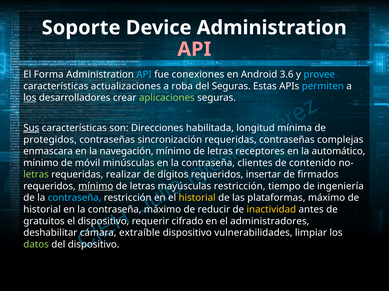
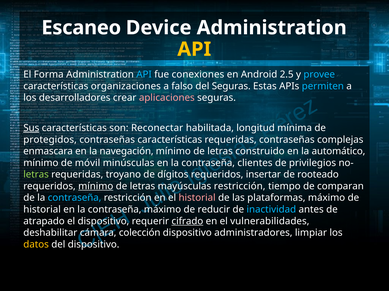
Soporte: Soporte -> Escaneo (81, 28)
API colour: pink -> yellow (194, 49)
3.6: 3.6 -> 2.5 (287, 75)
actualizaciones: actualizaciones -> organizaciones (126, 86)
roba: roba -> falso (182, 86)
los underline: present -> none (30, 98)
aplicaciones colour: light green -> pink (167, 98)
Direcciones: Direcciones -> Reconectar (157, 128)
contraseñas sincronización: sincronización -> características (170, 140)
receptores: receptores -> construido (260, 152)
contenido: contenido -> privilegios (313, 163)
realizar: realizar -> troyano (123, 175)
firmados: firmados -> rooteado (318, 175)
ingeniería: ingeniería -> comparan (340, 187)
historial colour: yellow -> pink (197, 198)
inactividad colour: yellow -> light blue (271, 210)
gratuitos: gratuitos -> atrapado (44, 222)
cifrado underline: none -> present (187, 222)
administradores: administradores -> vulnerabilidades (270, 222)
extraíble: extraíble -> colección (140, 233)
vulnerabilidades: vulnerabilidades -> administradores (253, 233)
datos colour: light green -> yellow (36, 245)
